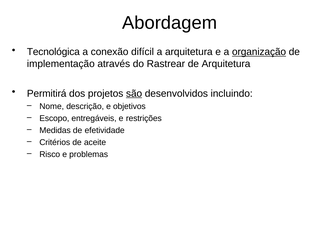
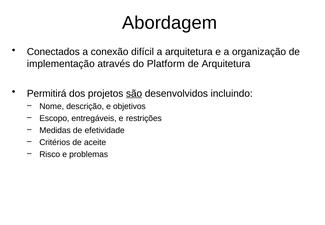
Tecnológica: Tecnológica -> Conectados (53, 52)
organização underline: present -> none (259, 52)
Rastrear: Rastrear -> Platform (166, 64)
